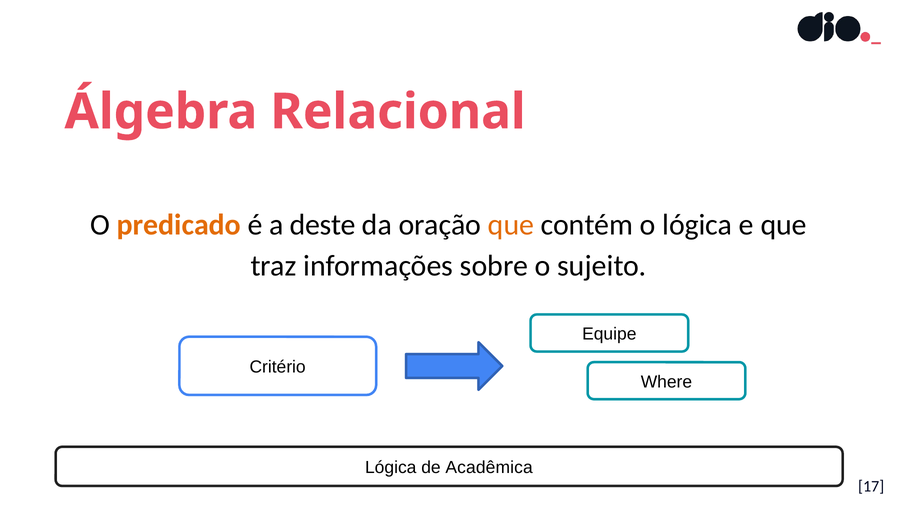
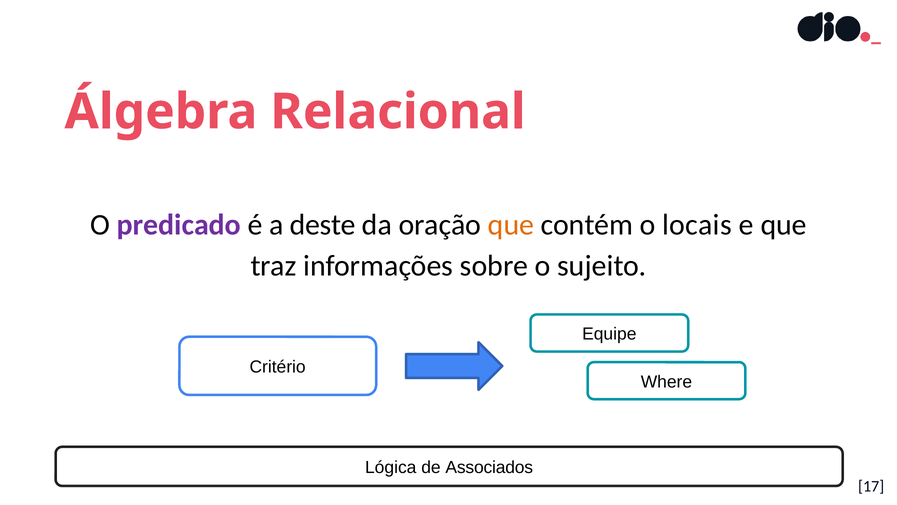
predicado colour: orange -> purple (179, 225)
o lógica: lógica -> locais (697, 225)
Acadêmica: Acadêmica -> Associados (489, 467)
